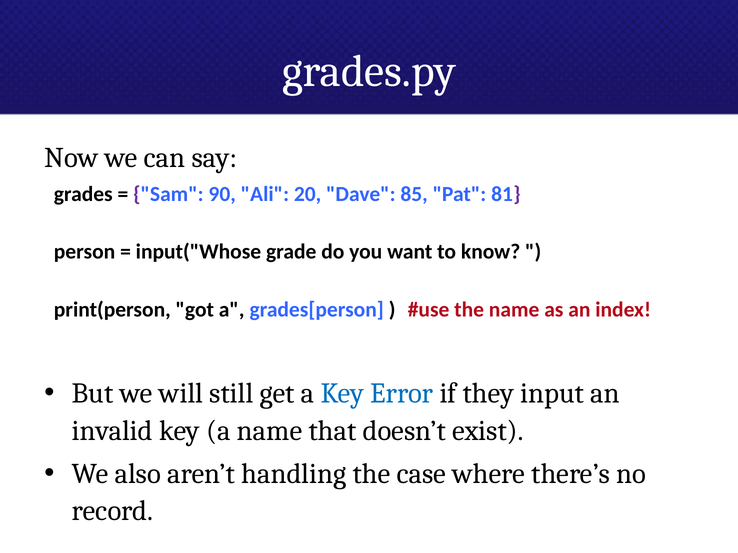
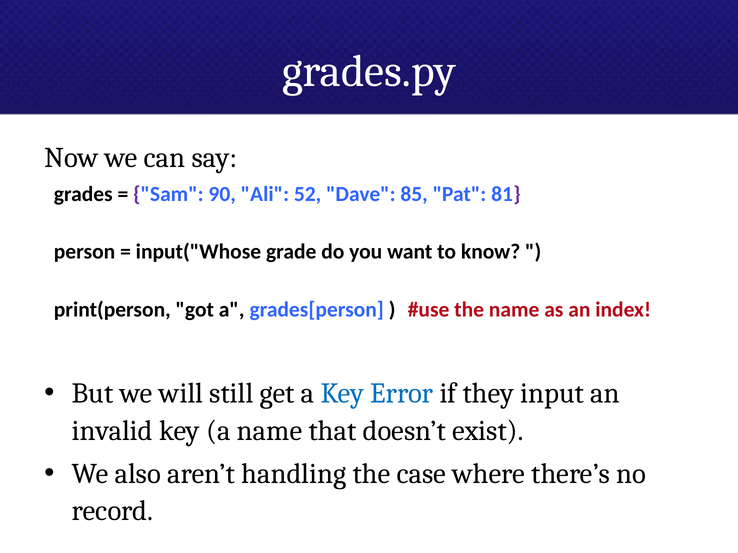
20: 20 -> 52 (308, 194)
